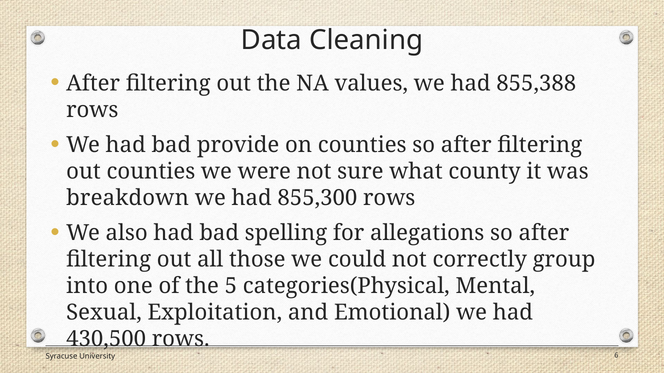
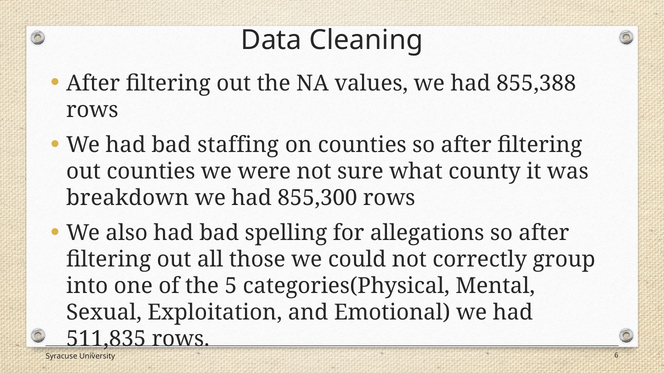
provide: provide -> staffing (238, 145)
430,500: 430,500 -> 511,835 (106, 340)
